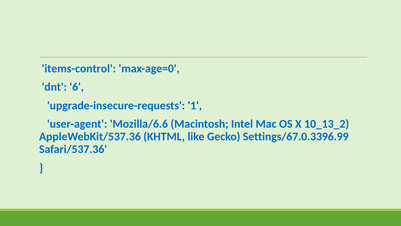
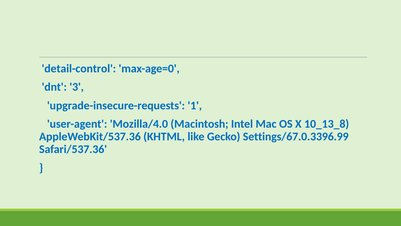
items-control: items-control -> detail-control (79, 68)
6: 6 -> 3 (77, 87)
Mozilla/6.6: Mozilla/6.6 -> Mozilla/4.0 (139, 124)
10_13_2: 10_13_2 -> 10_13_8 (327, 124)
